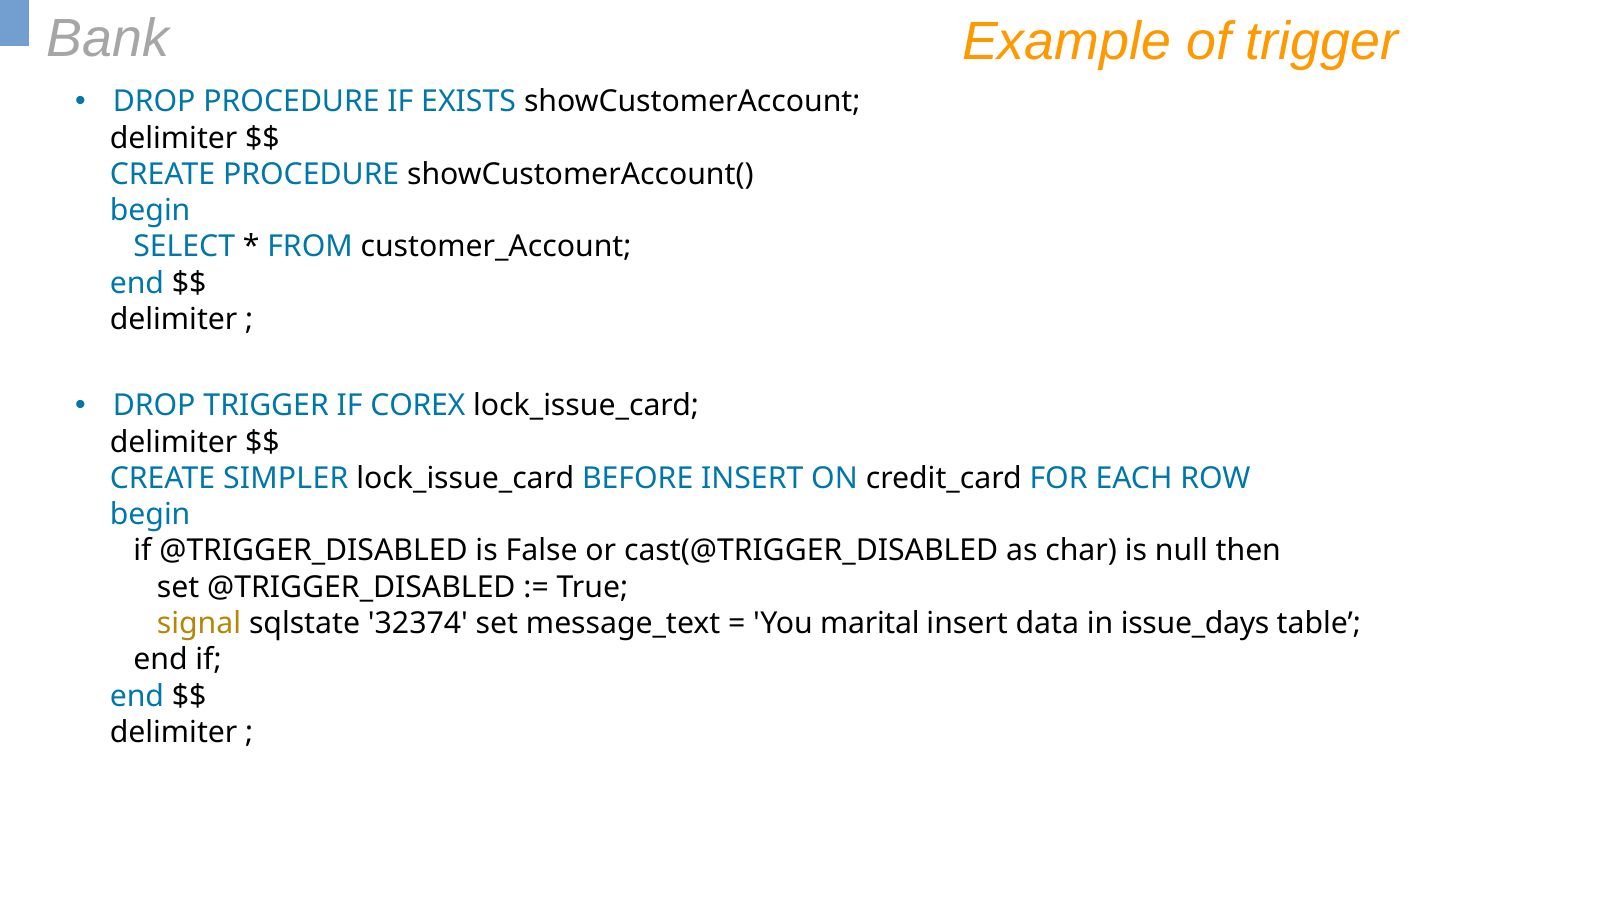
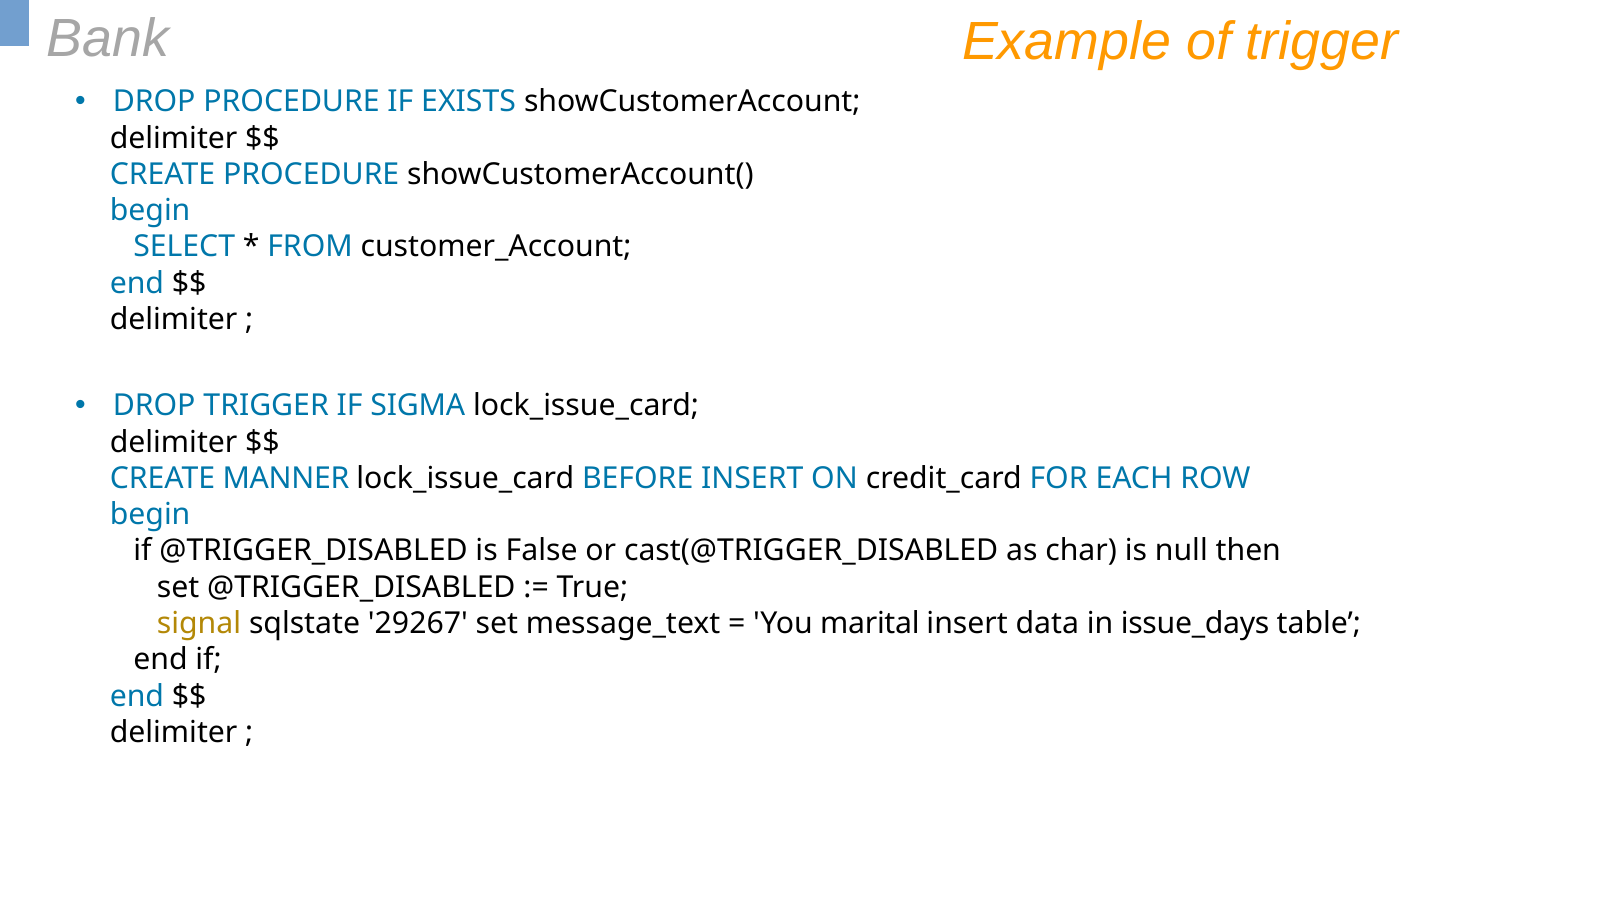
COREX: COREX -> SIGMA (418, 406)
SIMPLER: SIMPLER -> MANNER (286, 478)
32374: 32374 -> 29267 (418, 623)
